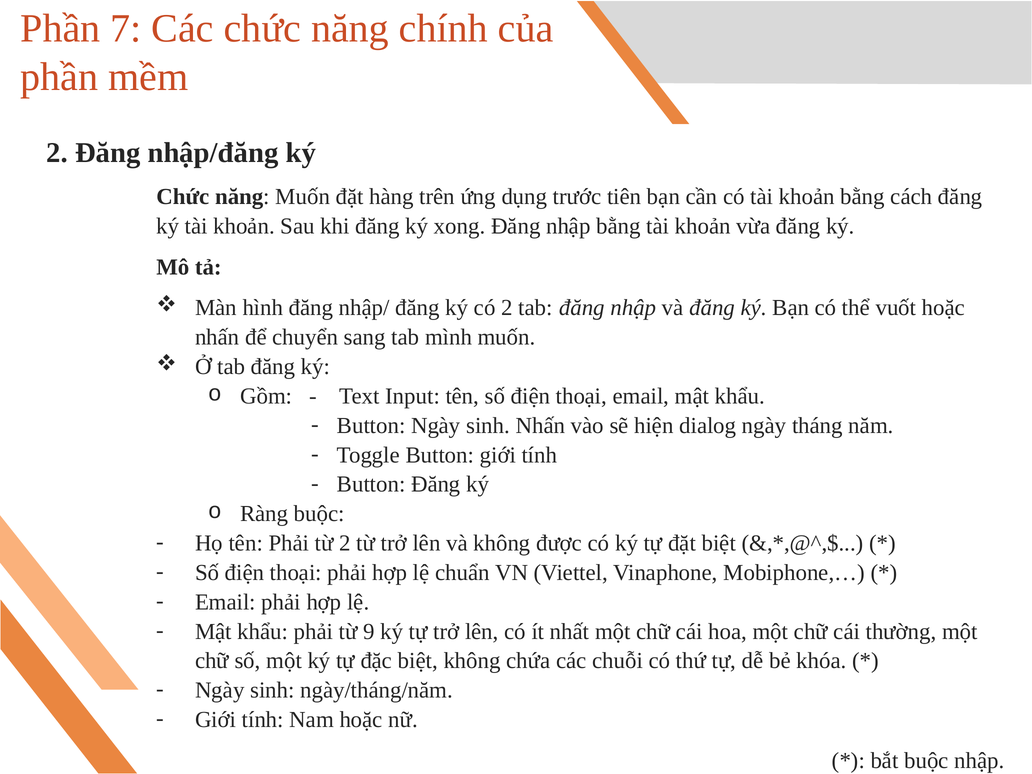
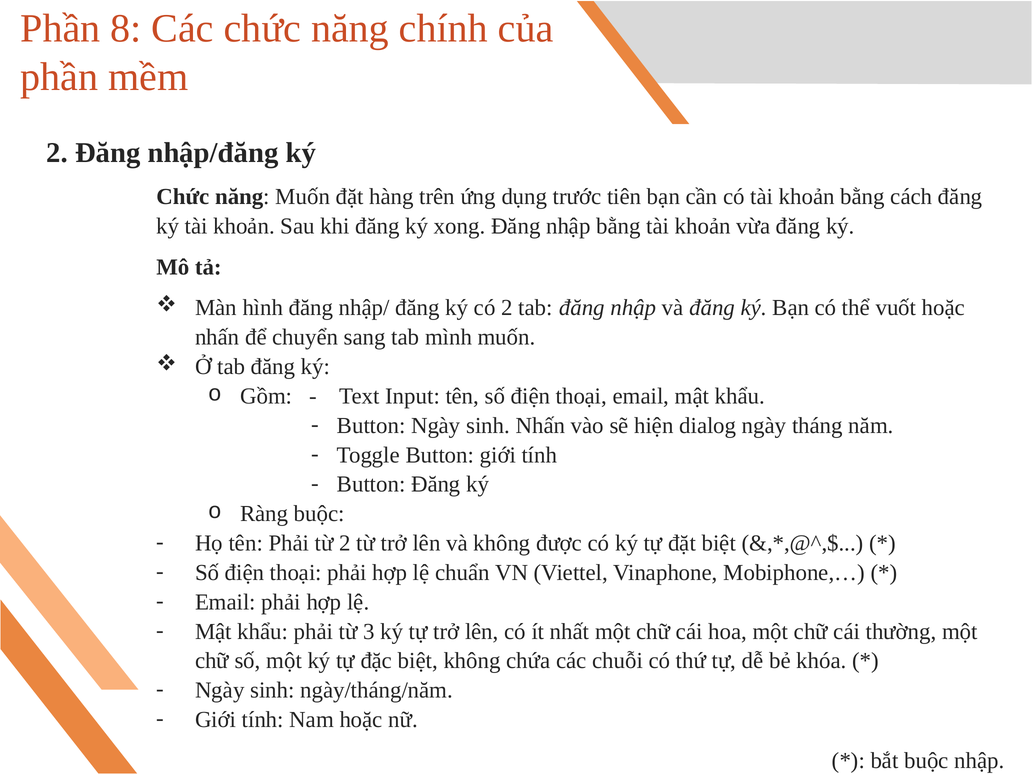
7: 7 -> 8 (126, 29)
9: 9 -> 3 (369, 632)
